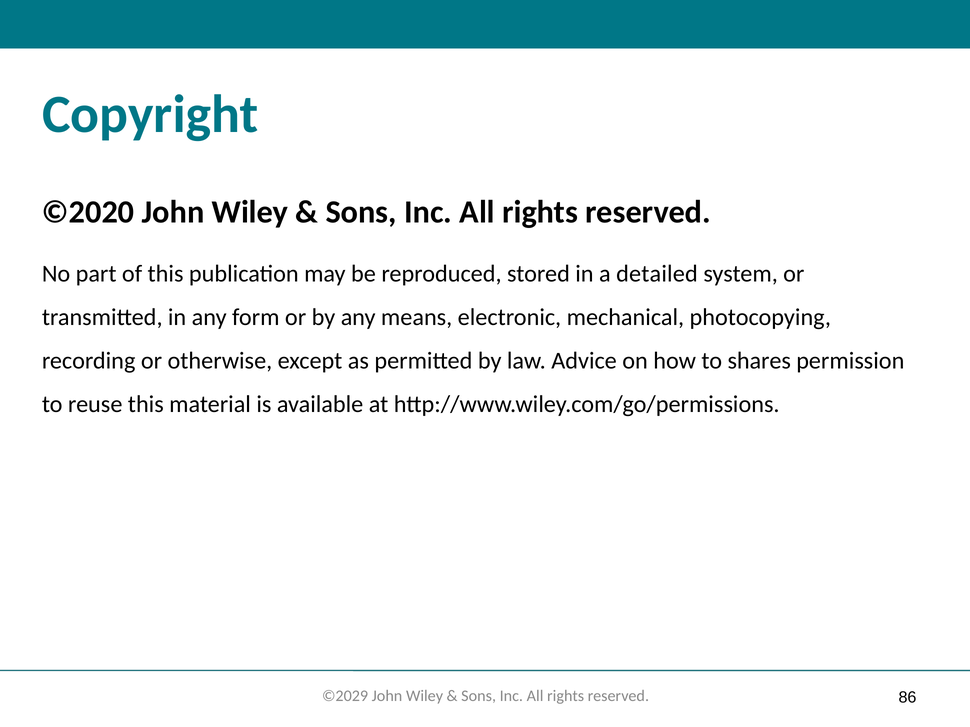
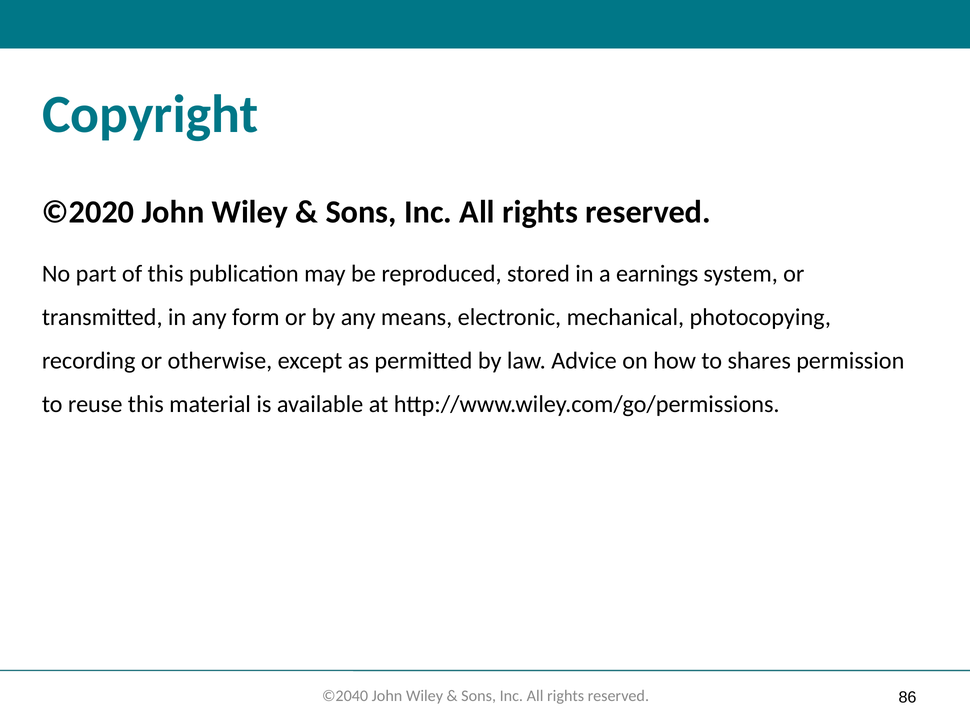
detailed: detailed -> earnings (657, 274)
©2029: ©2029 -> ©2040 (345, 697)
